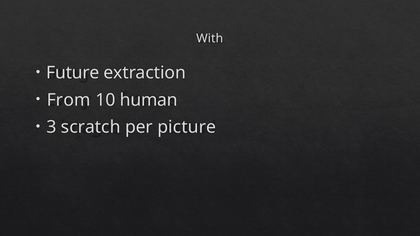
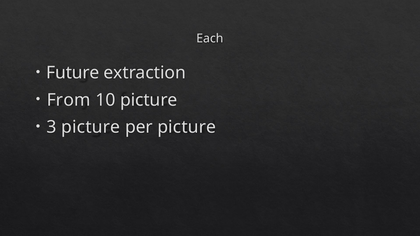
With: With -> Each (210, 39)
10 human: human -> picture (149, 100)
3 scratch: scratch -> picture (91, 127)
